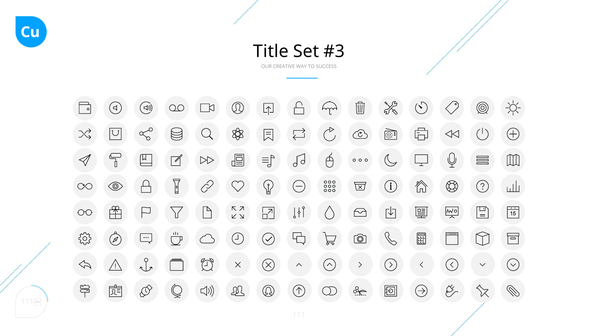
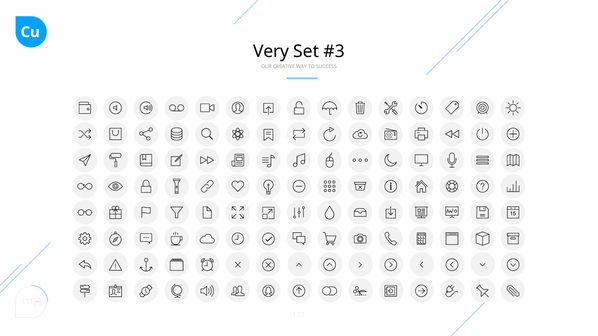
Title: Title -> Very (271, 51)
